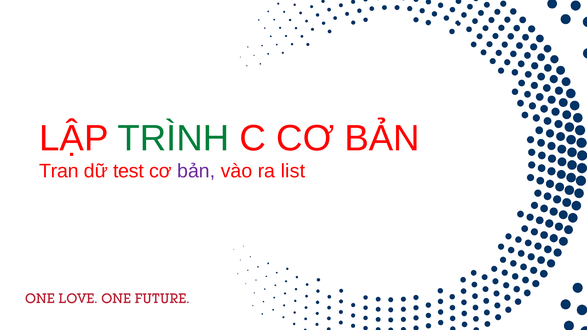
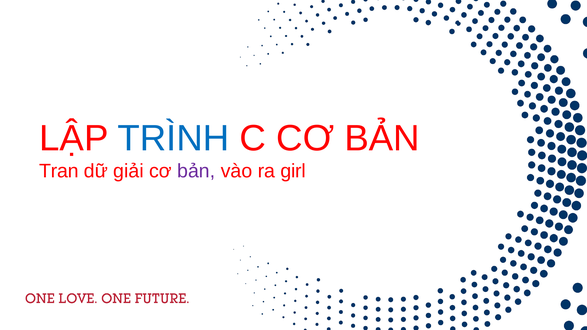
TRÌNH colour: green -> blue (173, 138)
test: test -> giải (128, 171)
list: list -> girl (293, 171)
